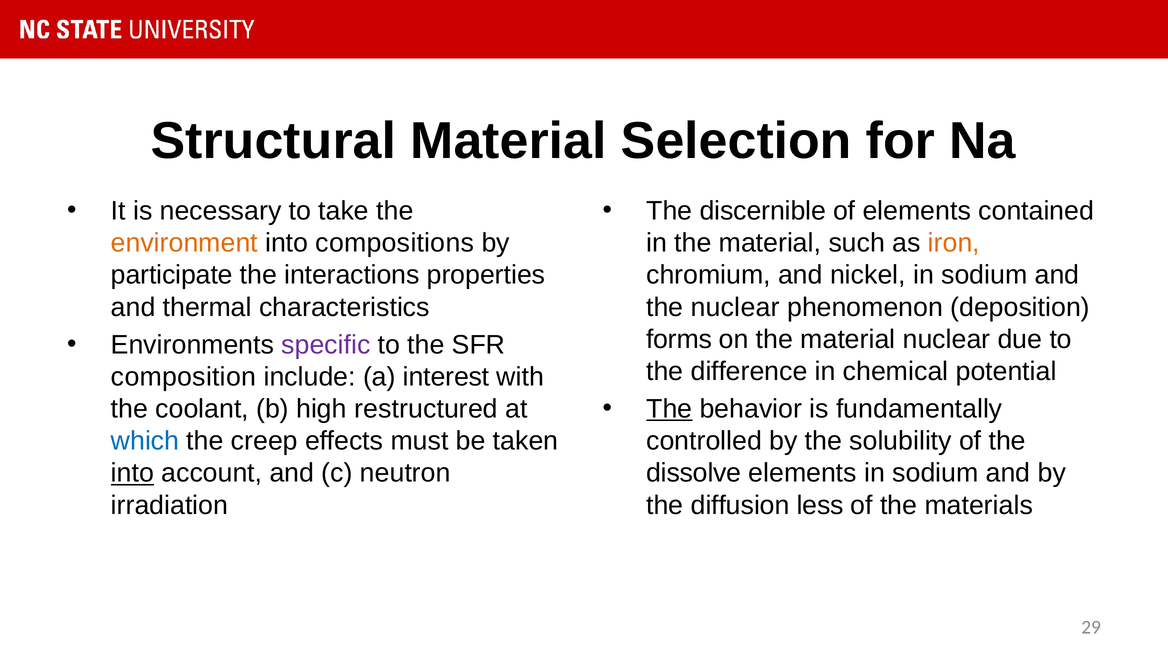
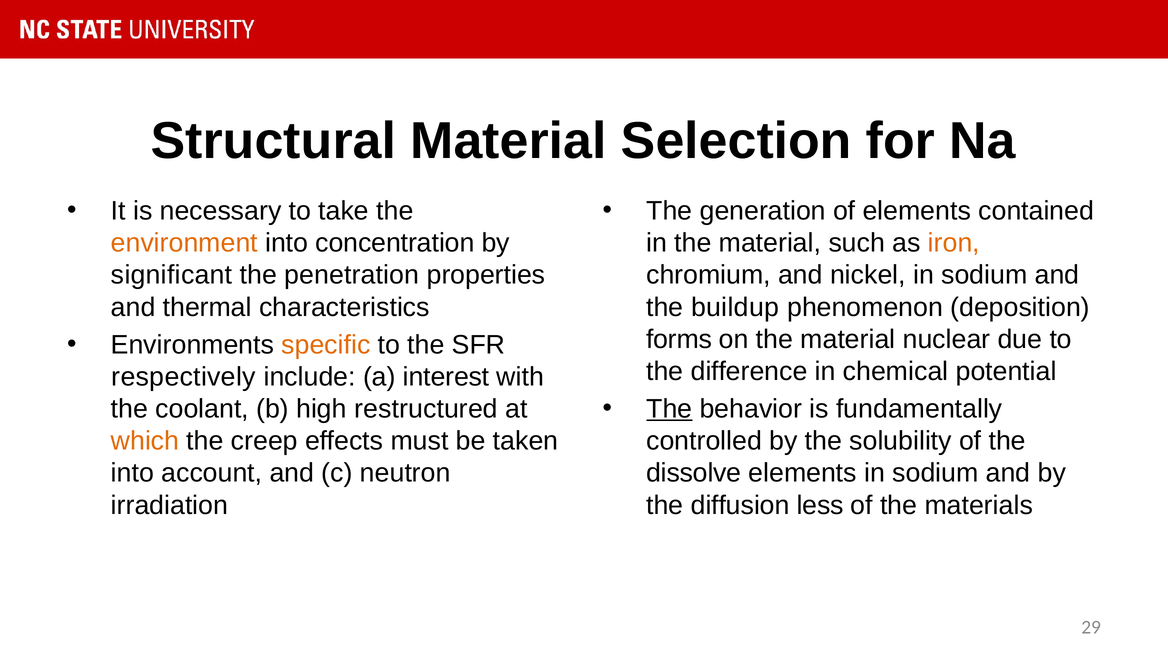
discernible: discernible -> generation (763, 211)
compositions: compositions -> concentration (395, 243)
participate: participate -> significant (172, 275)
interactions: interactions -> penetration (352, 275)
the nuclear: nuclear -> buildup (735, 307)
specific colour: purple -> orange (326, 345)
composition: composition -> respectively (184, 377)
which colour: blue -> orange (145, 441)
into underline: present -> none (132, 473)
